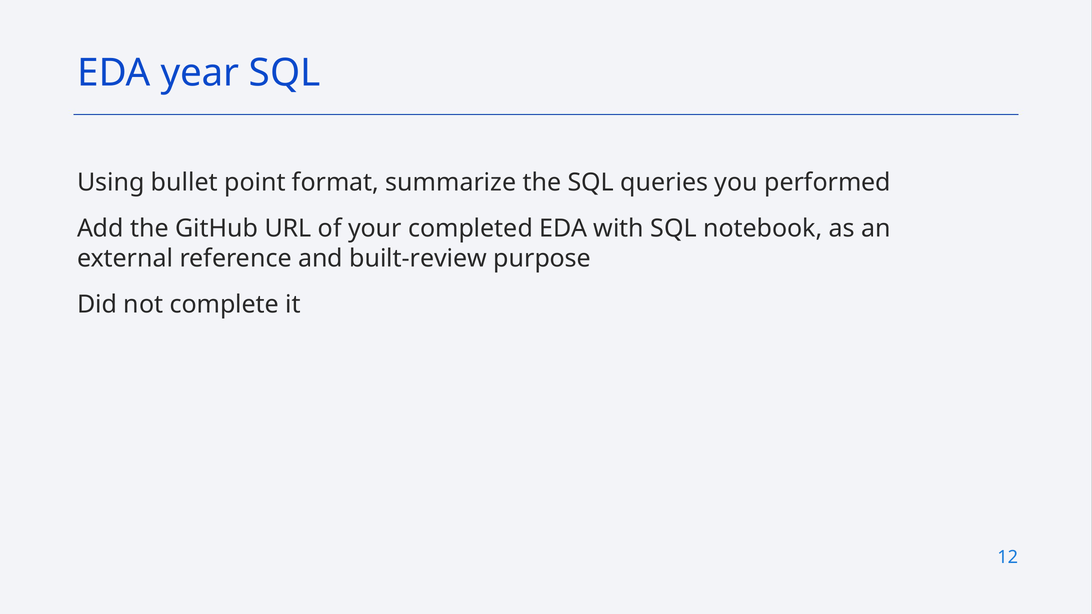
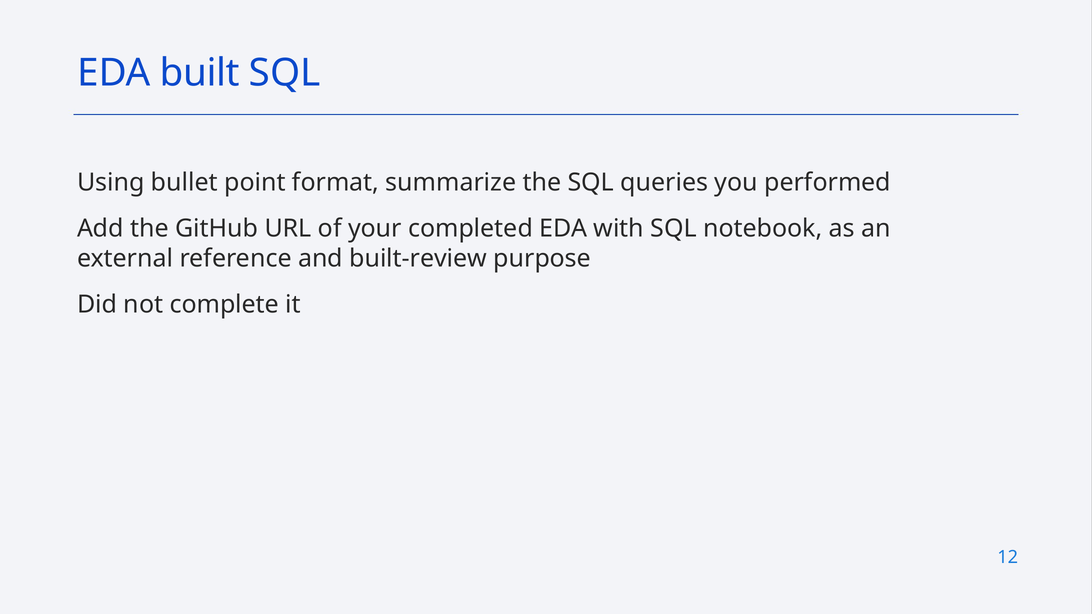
year: year -> built (200, 73)
